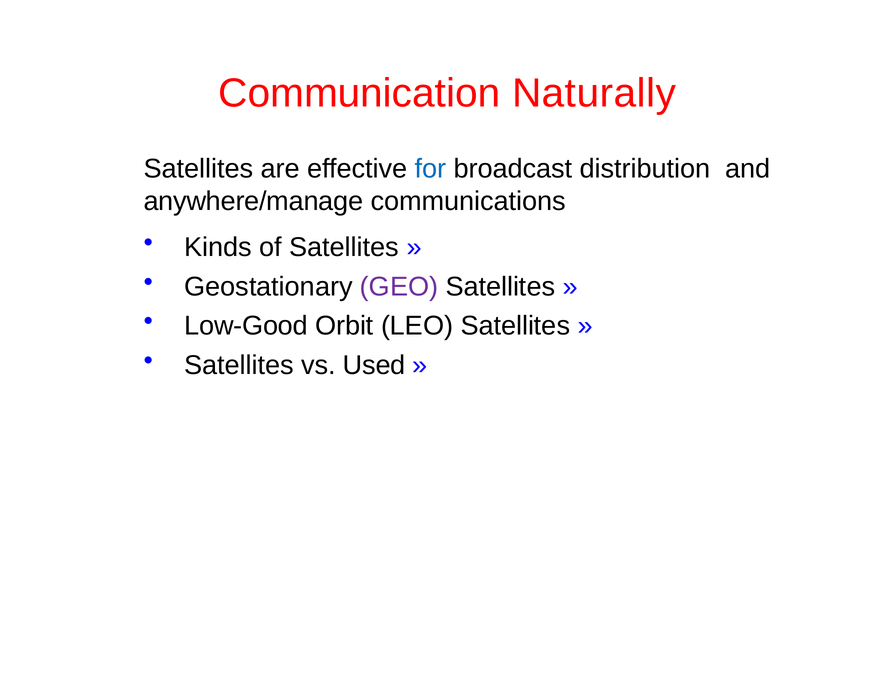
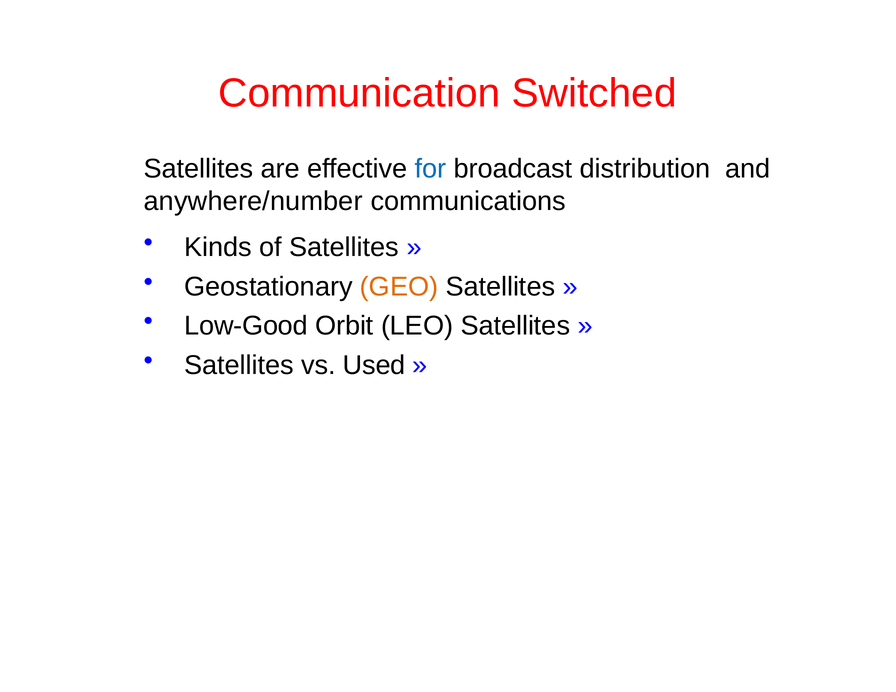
Naturally: Naturally -> Switched (594, 93)
anywhere/manage: anywhere/manage -> anywhere/number (253, 201)
GEO colour: purple -> orange (399, 287)
